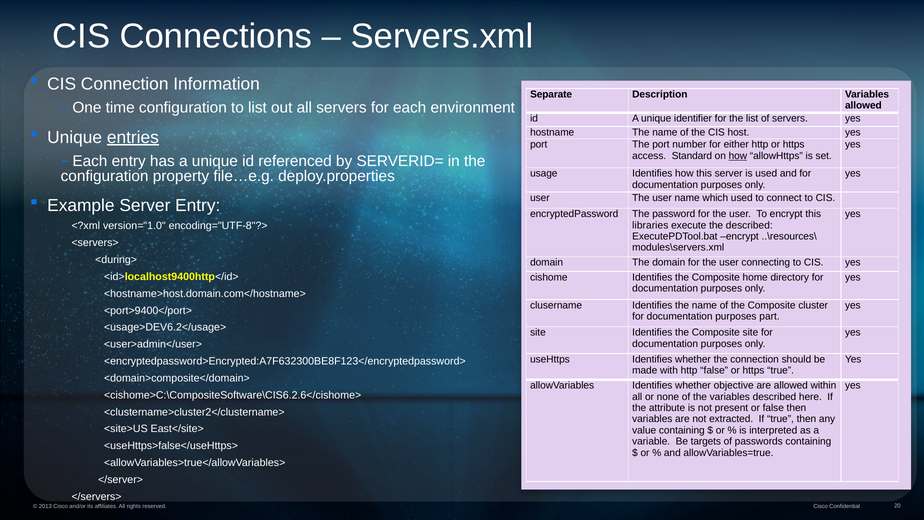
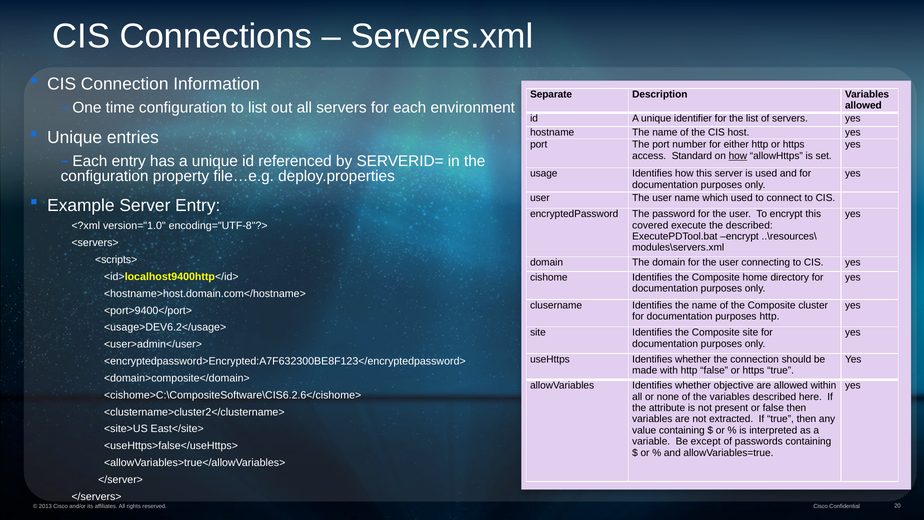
entries underline: present -> none (133, 137)
libraries: libraries -> covered (650, 225)
<during>: <during> -> <scripts> (116, 260)
purposes part: part -> http (770, 317)
targets: targets -> except (706, 442)
